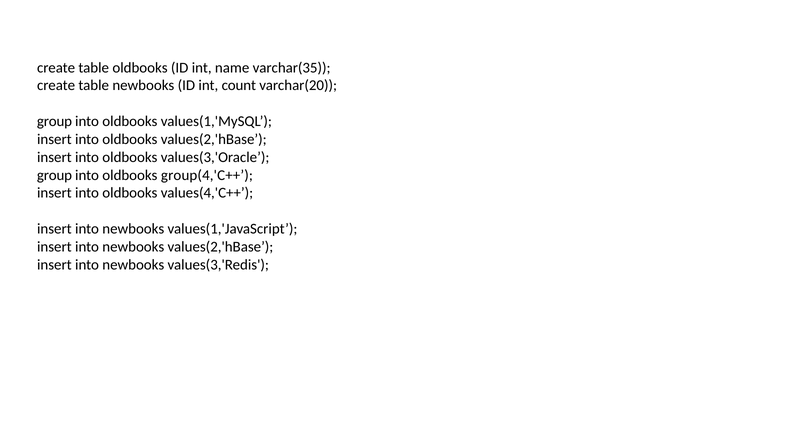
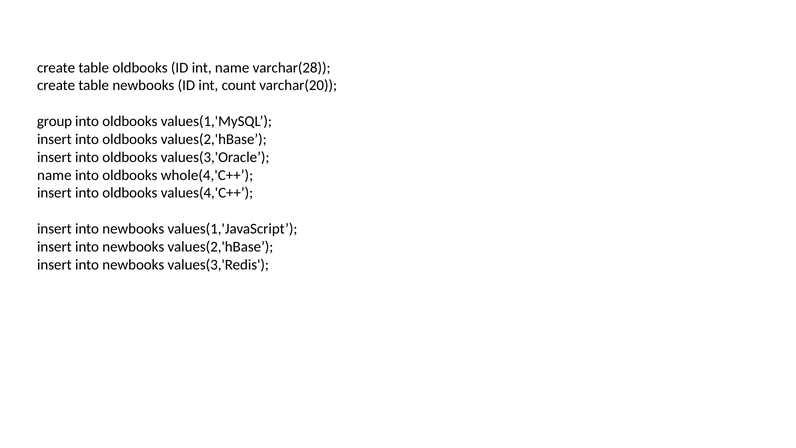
varchar(35: varchar(35 -> varchar(28 (292, 68)
group: group -> name (54, 175)
group(4,'C++: group(4,'C++ -> whole(4,'C++ (207, 175)
